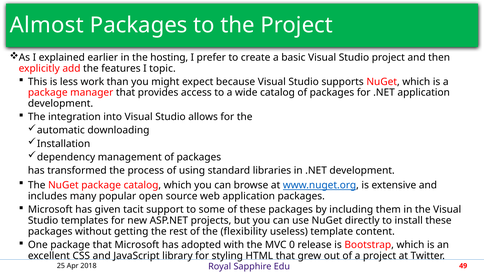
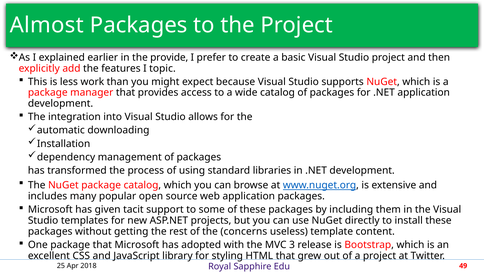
hosting: hosting -> provide (169, 58)
flexibility: flexibility -> concerns (244, 232)
0: 0 -> 3 (292, 245)
